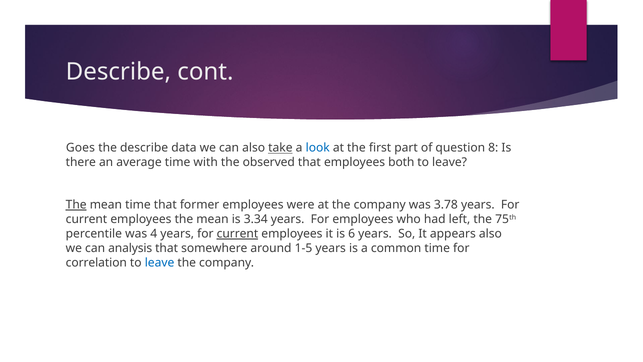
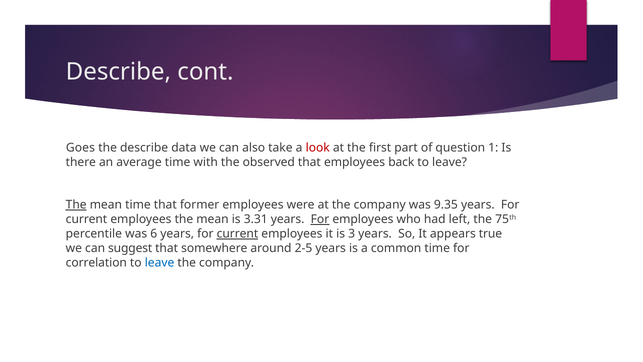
take underline: present -> none (280, 148)
look colour: blue -> red (318, 148)
8: 8 -> 1 (493, 148)
both: both -> back (401, 162)
3.78: 3.78 -> 9.35 (446, 205)
3.34: 3.34 -> 3.31 (256, 219)
For underline: none -> present (320, 219)
4: 4 -> 6 (154, 234)
6: 6 -> 3 (352, 234)
appears also: also -> true (490, 234)
analysis: analysis -> suggest (130, 248)
1-5: 1-5 -> 2-5 (303, 248)
